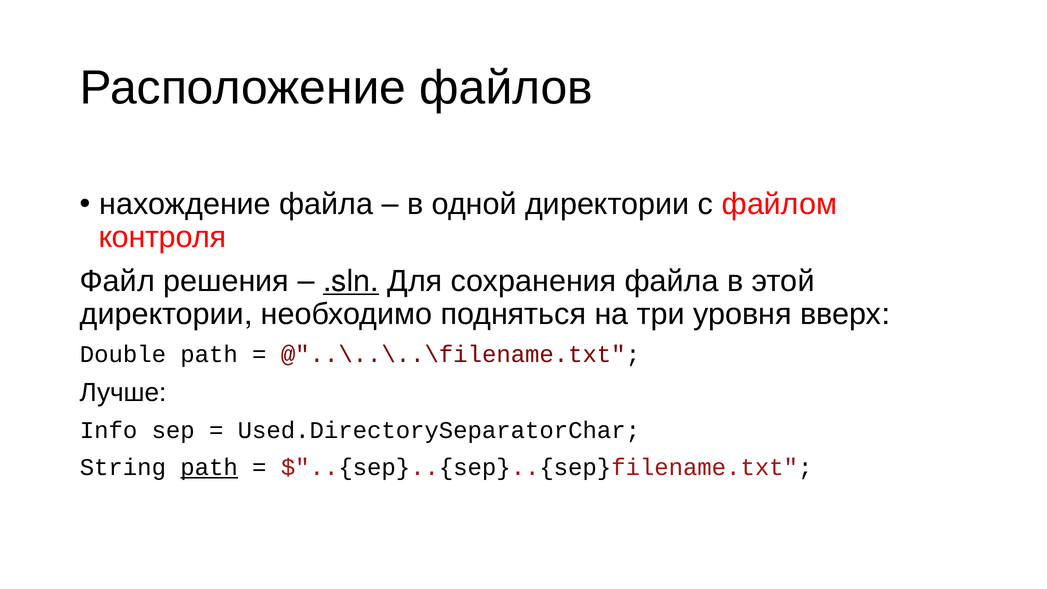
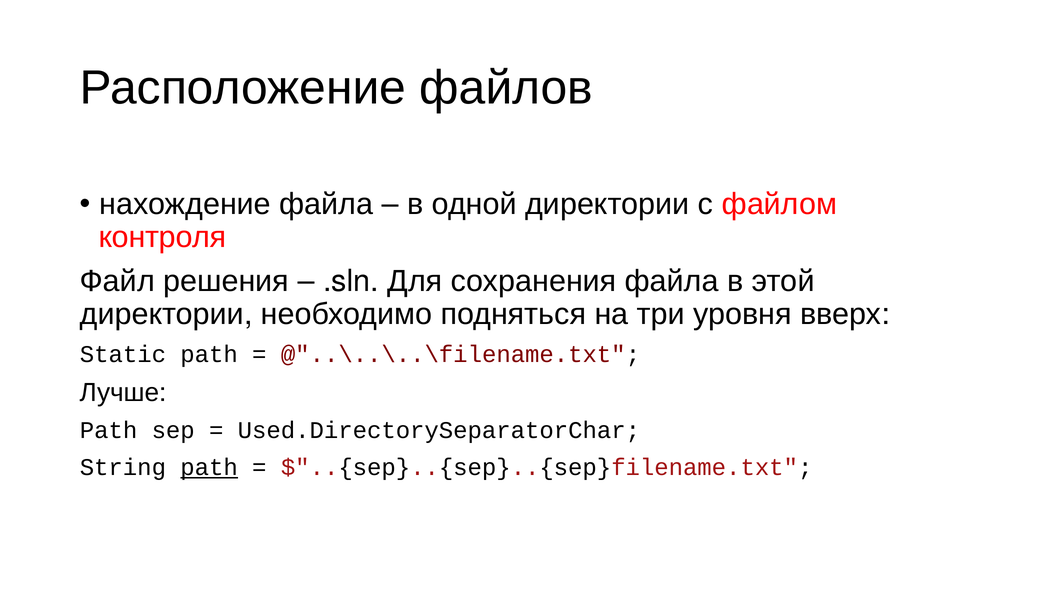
.sln underline: present -> none (351, 281)
Double: Double -> Static (123, 354)
Info: Info -> Path (109, 430)
